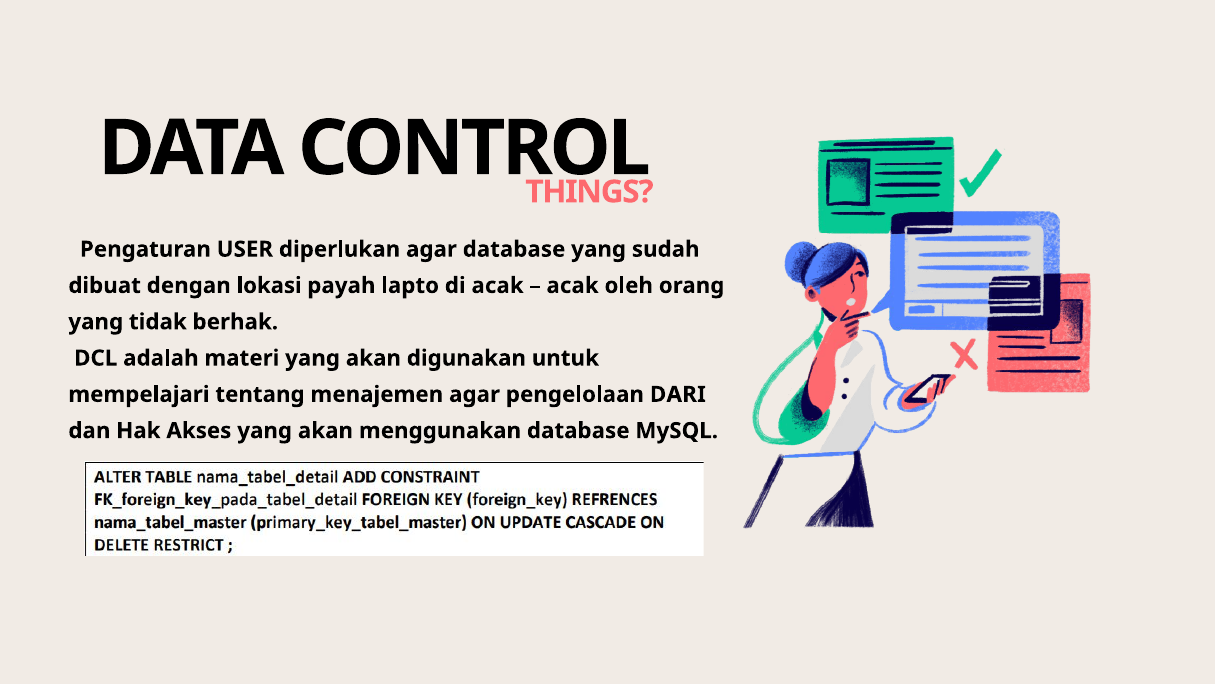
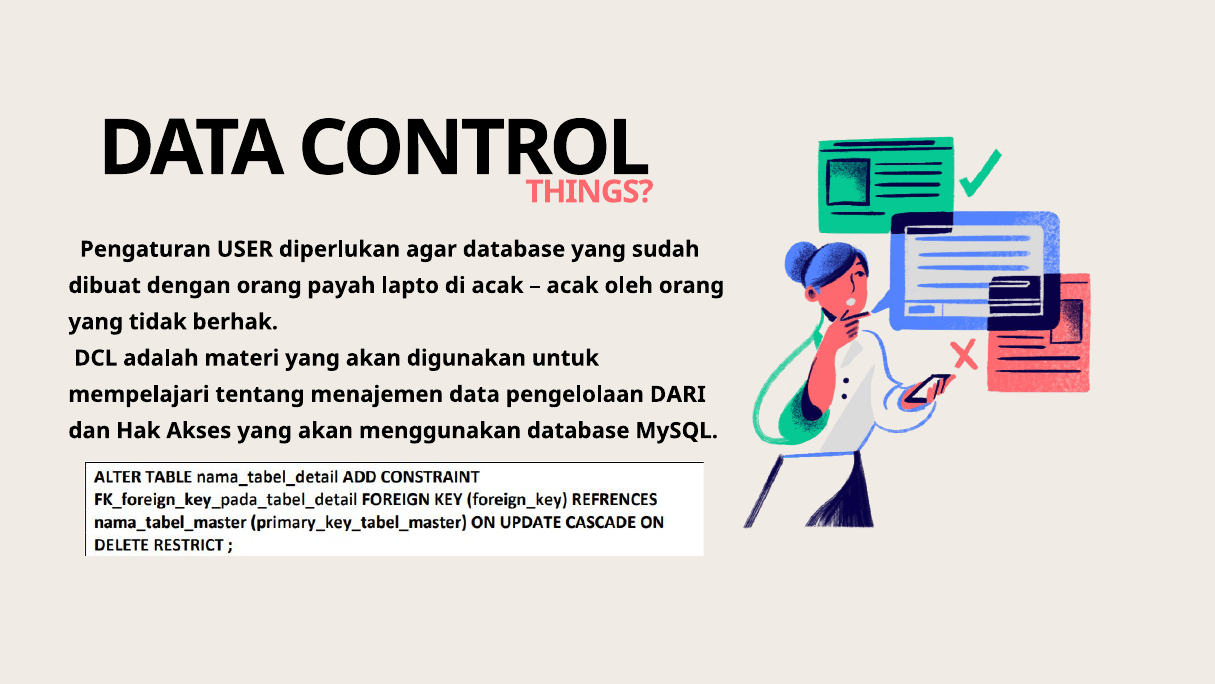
dengan lokasi: lokasi -> orang (269, 285)
menajemen agar: agar -> data (474, 394)
